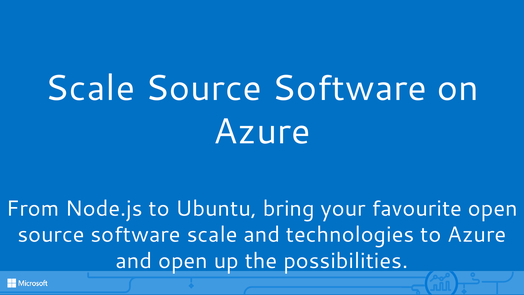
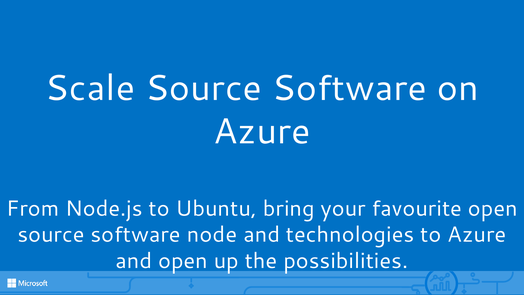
software scale: scale -> node (212, 235)
